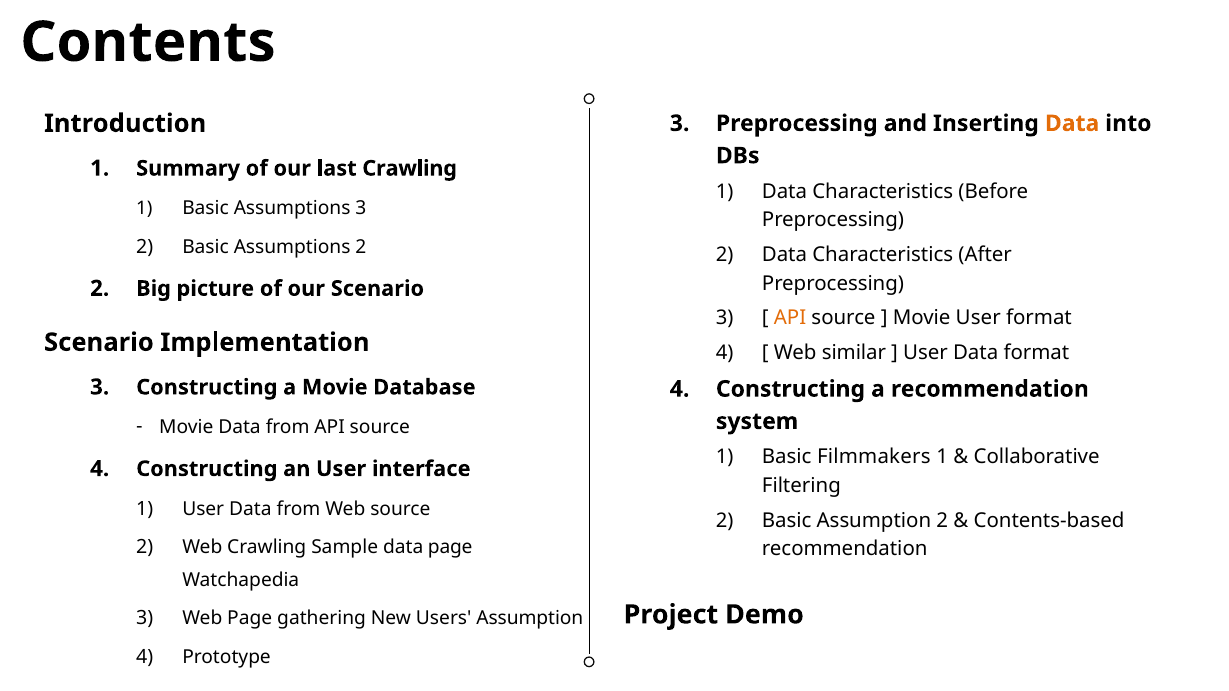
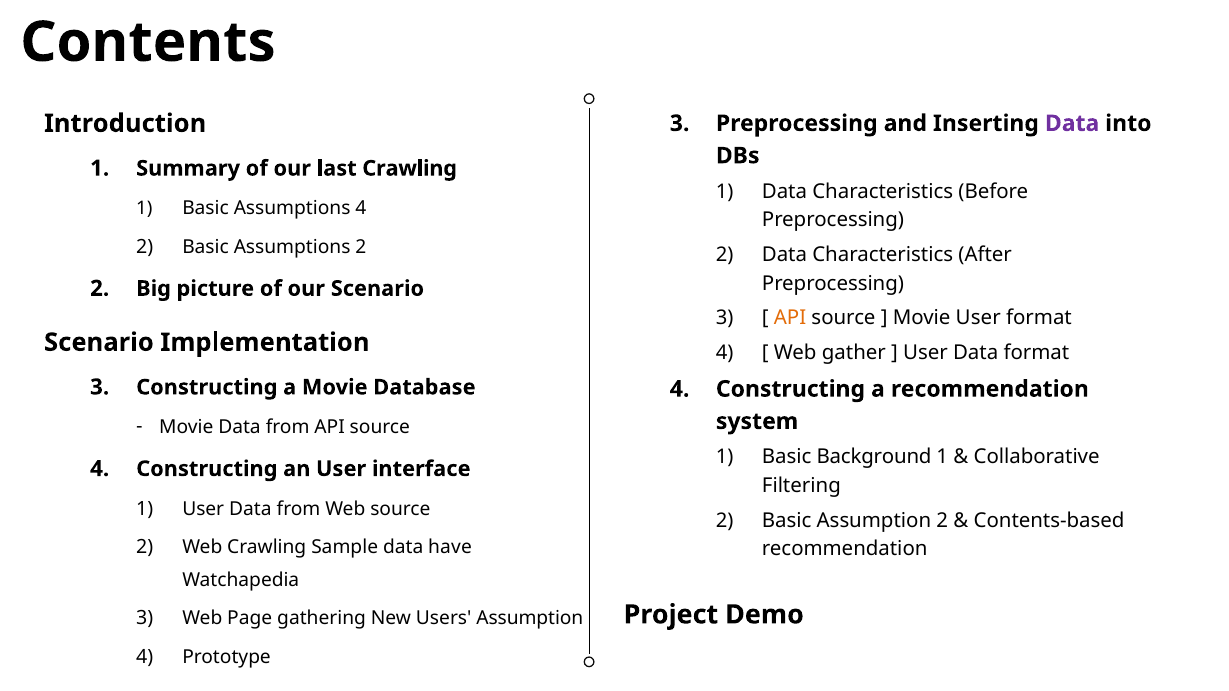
Data colour: orange -> purple (1072, 123)
Assumptions 3: 3 -> 4 (361, 208)
similar: similar -> gather (854, 353)
Filmmakers: Filmmakers -> Background (874, 457)
data page: page -> have (450, 548)
